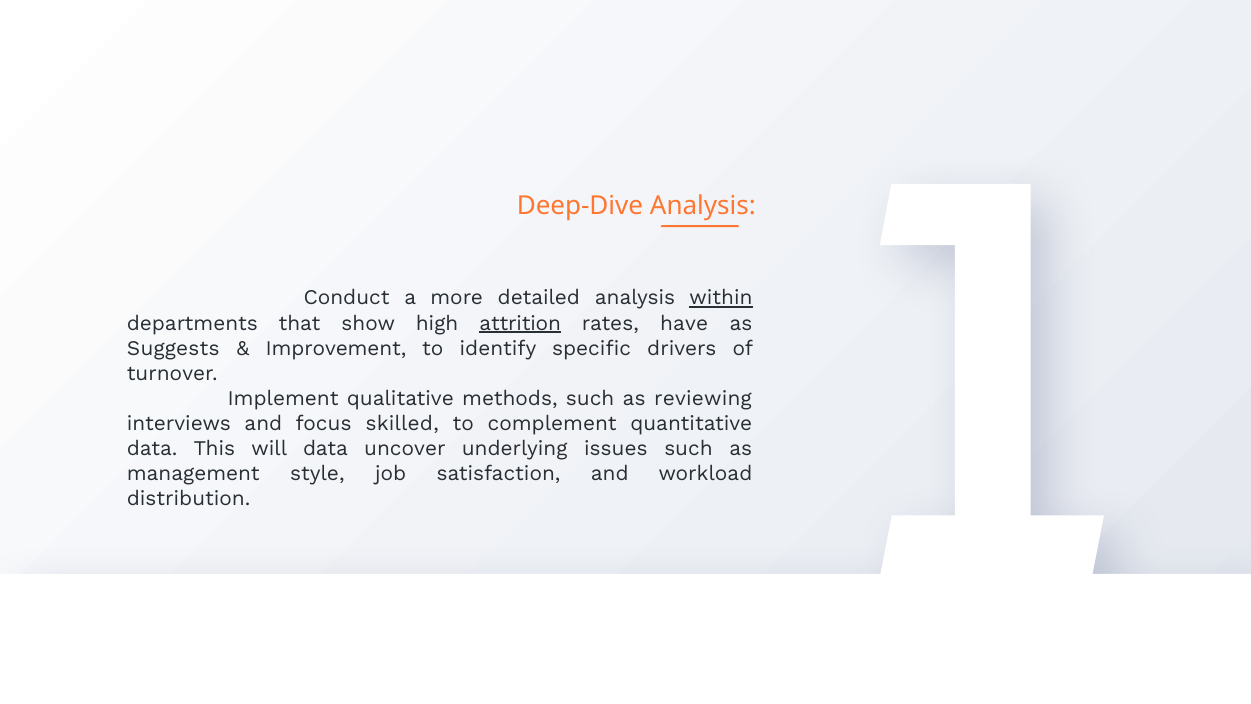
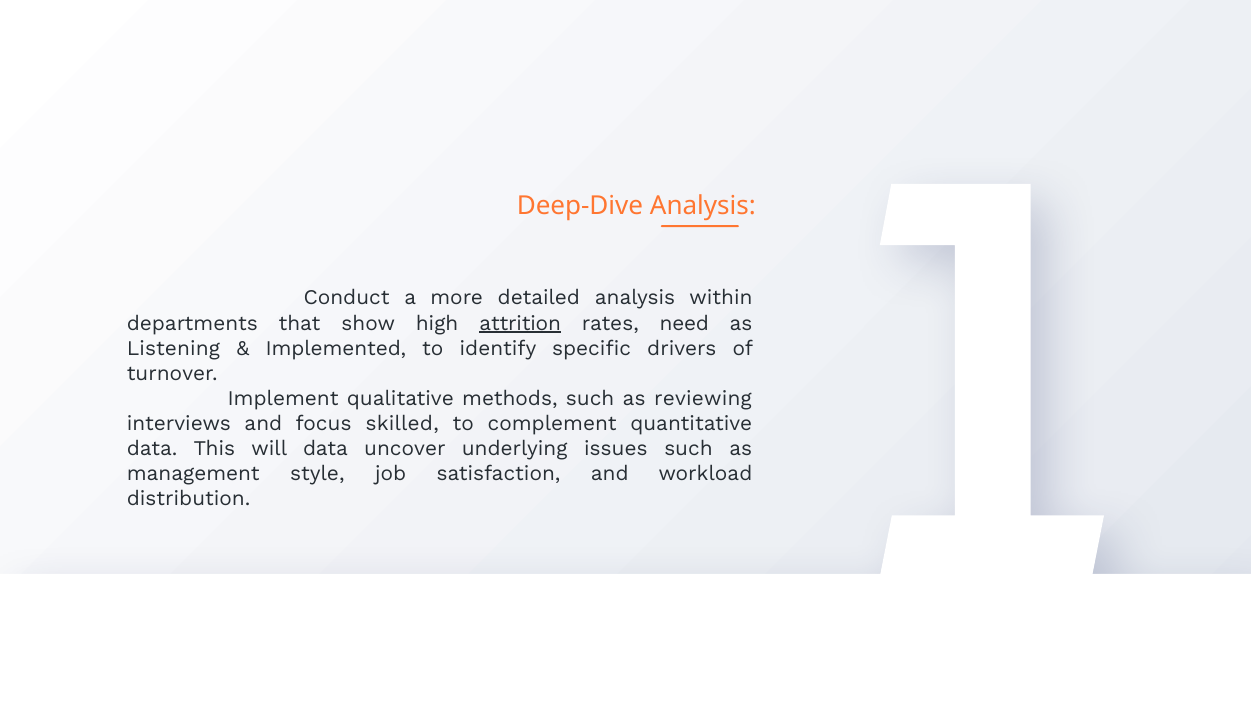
within underline: present -> none (721, 298)
have: have -> need (684, 323)
Suggests: Suggests -> Listening (173, 348)
Improvement: Improvement -> Implemented (336, 348)
